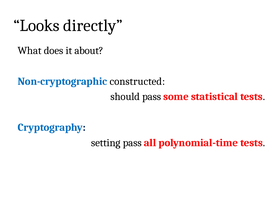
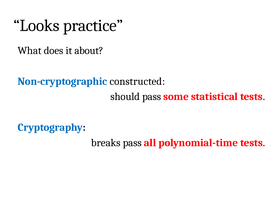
directly: directly -> practice (93, 26)
setting: setting -> breaks (106, 142)
